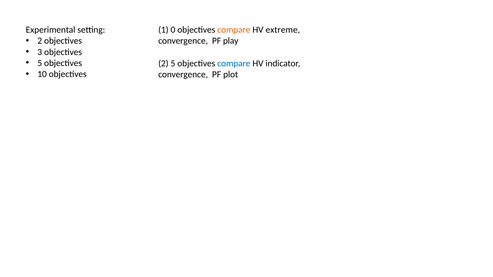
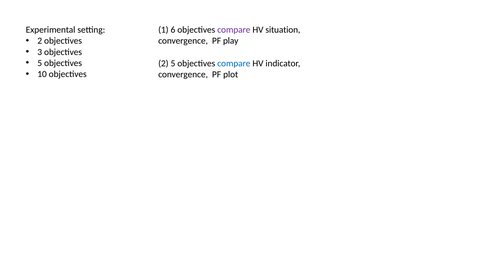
0: 0 -> 6 (173, 30)
compare colour: orange -> purple (234, 30)
extreme: extreme -> situation (283, 30)
